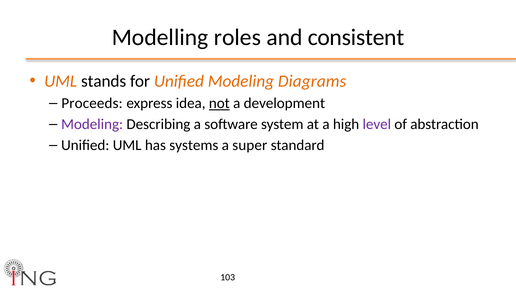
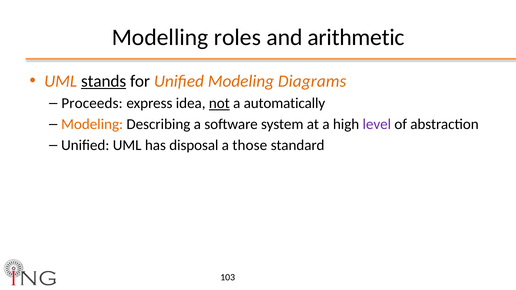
consistent: consistent -> arithmetic (356, 37)
stands underline: none -> present (104, 81)
development: development -> automatically (284, 103)
Modeling colour: purple -> orange (92, 124)
systems: systems -> disposal (194, 145)
super: super -> those (250, 145)
